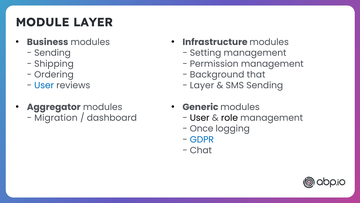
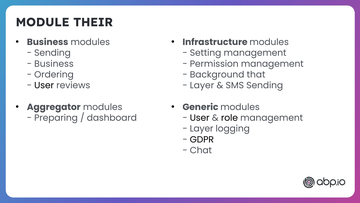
MODULE LAYER: LAYER -> THEIR (93, 22)
Shipping: Shipping -> Business (54, 64)
User colour: blue -> black (44, 85)
Migration: Migration -> Preparing (56, 118)
Once: Once -> Layer (202, 128)
GDPR colour: blue -> black (202, 139)
